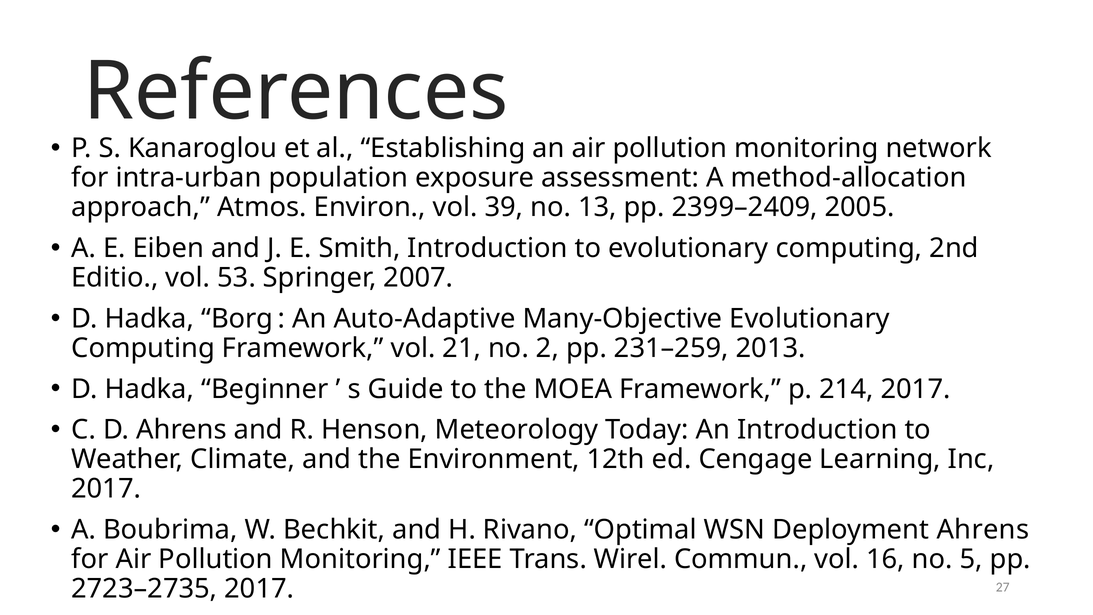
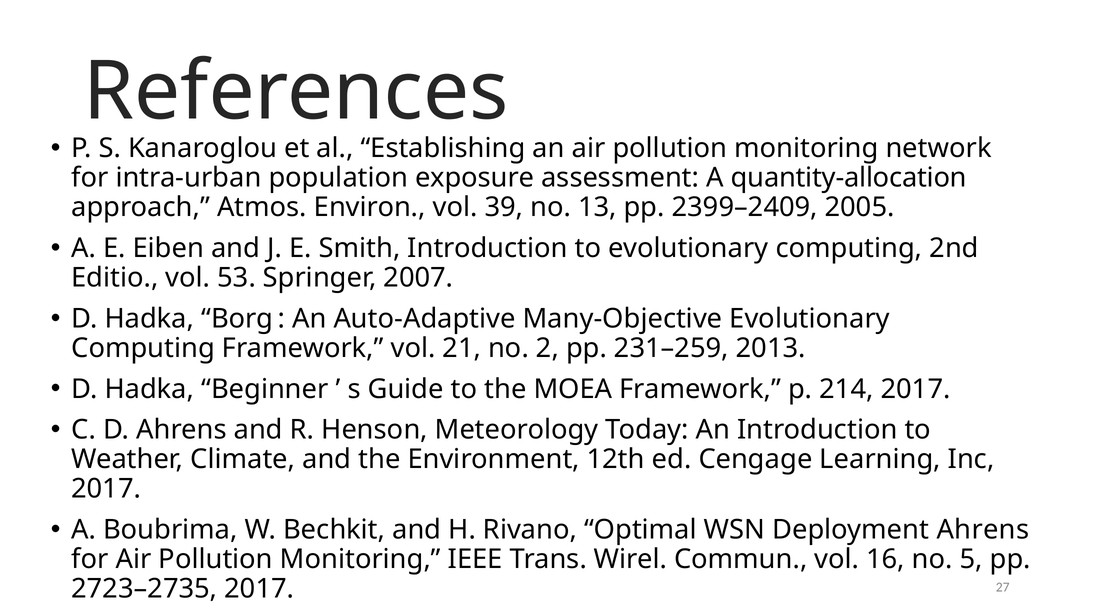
method-allocation: method-allocation -> quantity-allocation (849, 178)
